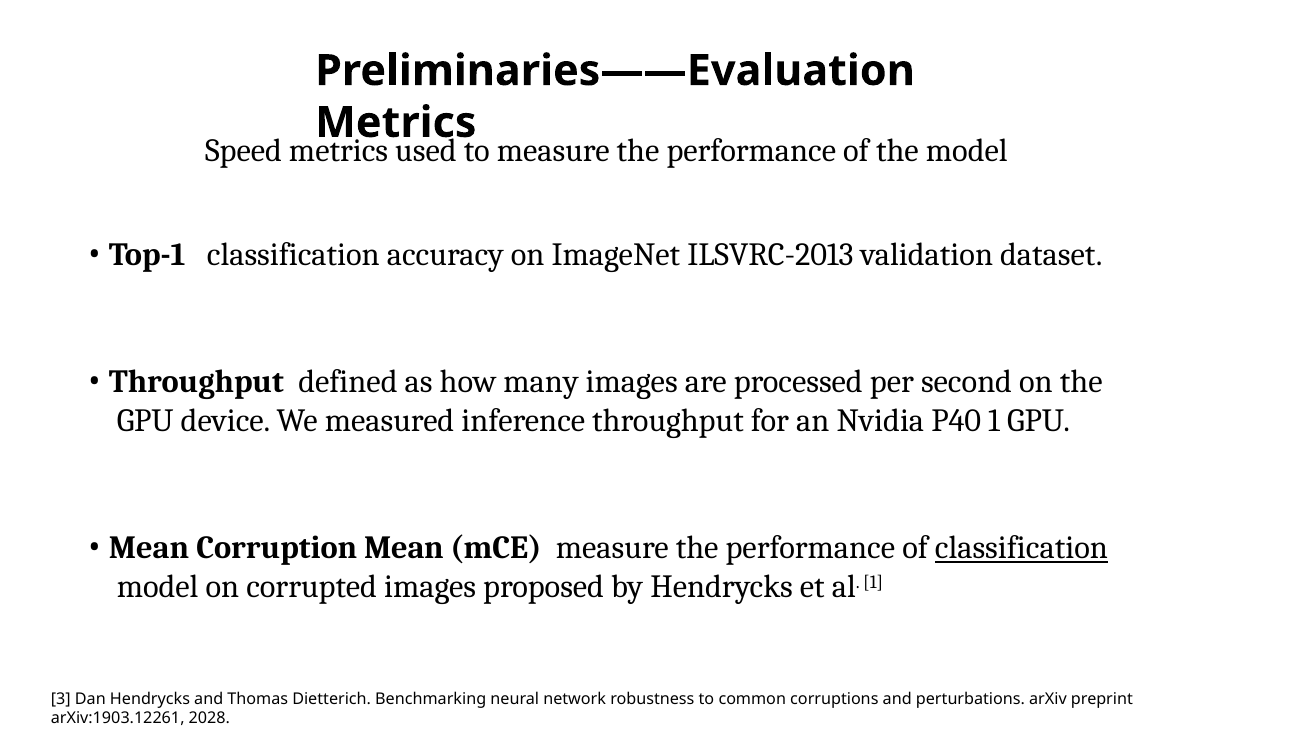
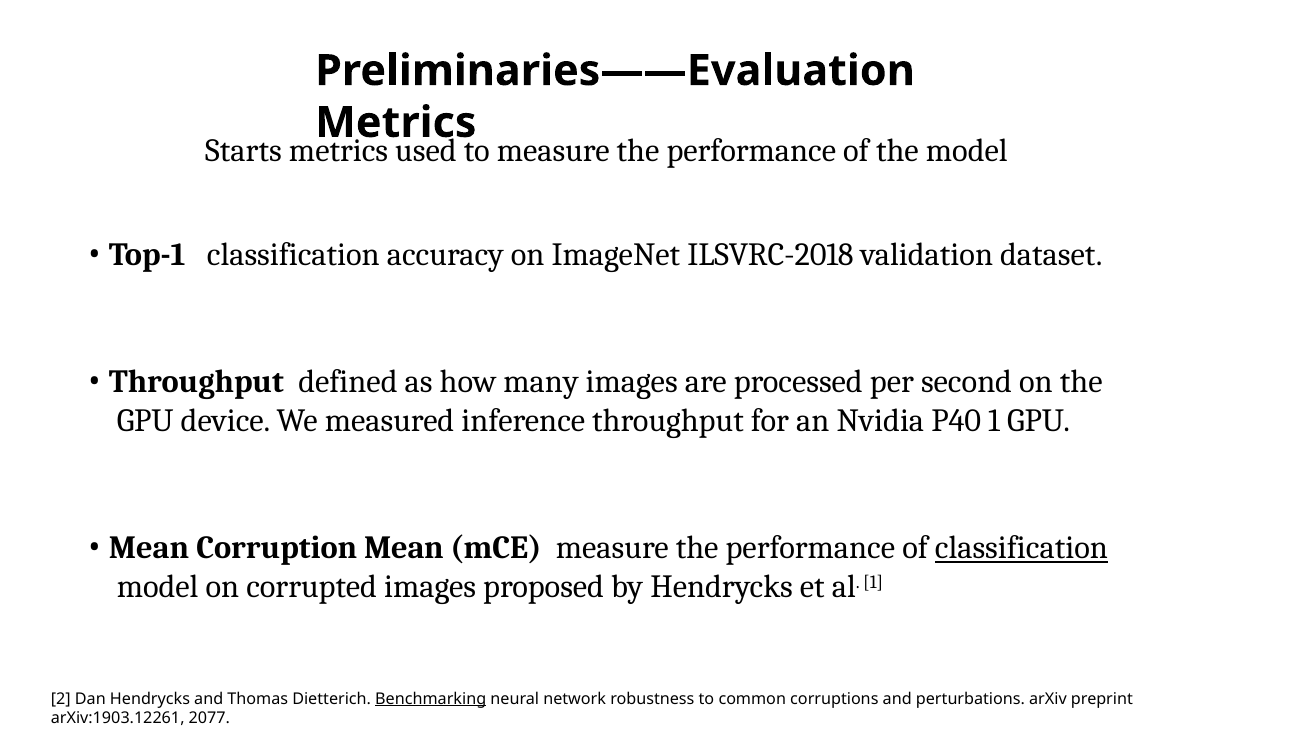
Speed: Speed -> Starts (243, 151)
ILSVRC-2013: ILSVRC-2013 -> ILSVRC-2018 (770, 255)
3: 3 -> 2 (61, 698)
Benchmarking underline: none -> present (431, 698)
2028: 2028 -> 2077 (209, 718)
